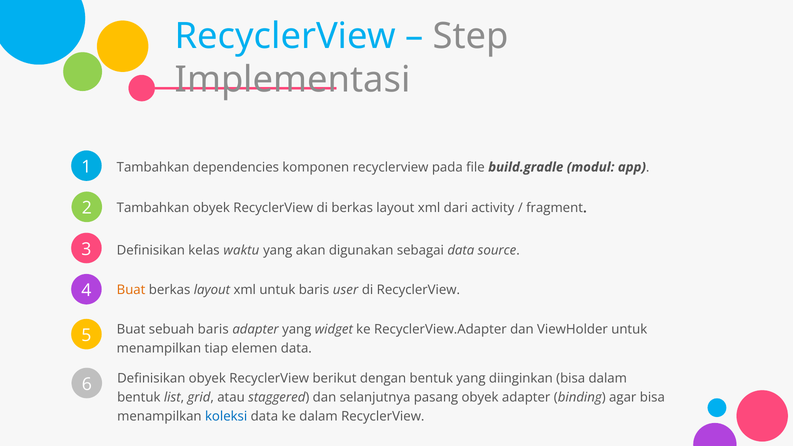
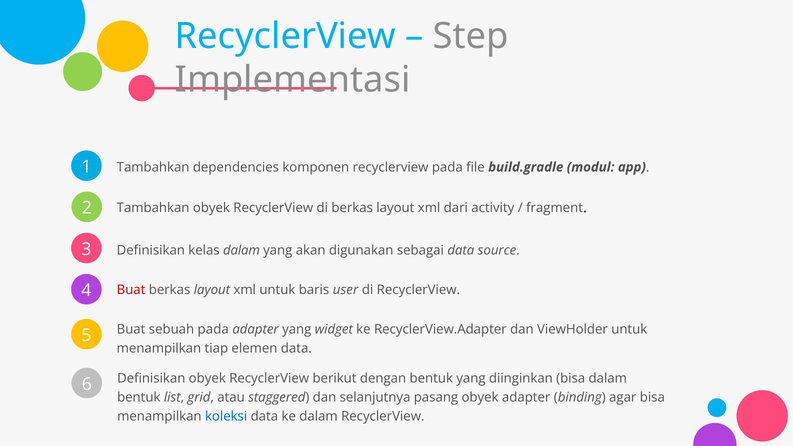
kelas waktu: waktu -> dalam (242, 250)
Buat colour: orange -> red (131, 290)
sebuah baris: baris -> pada (213, 330)
